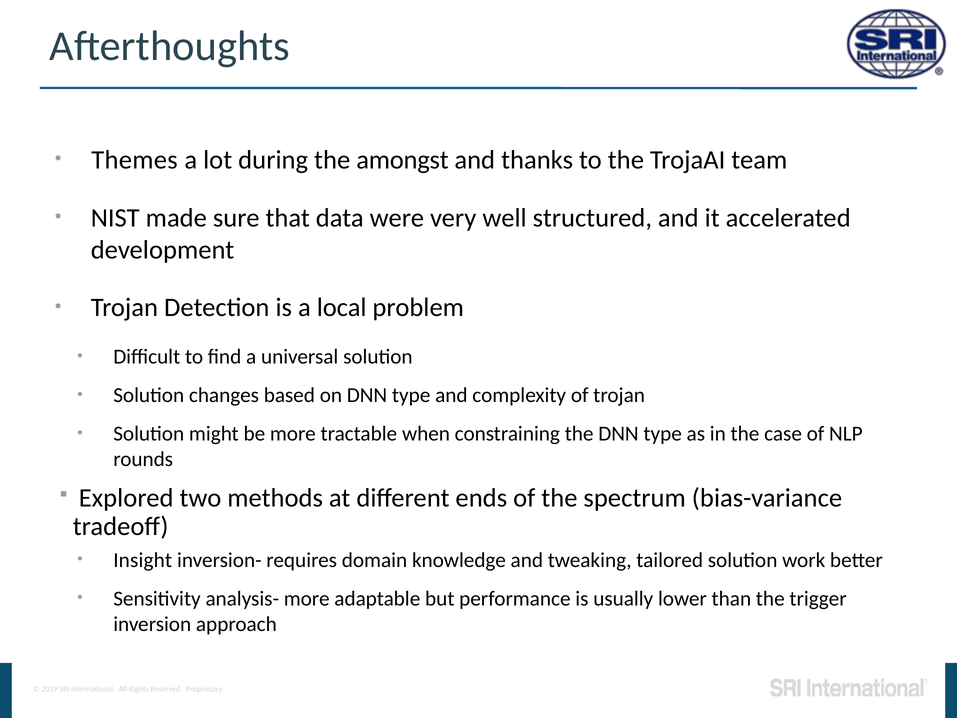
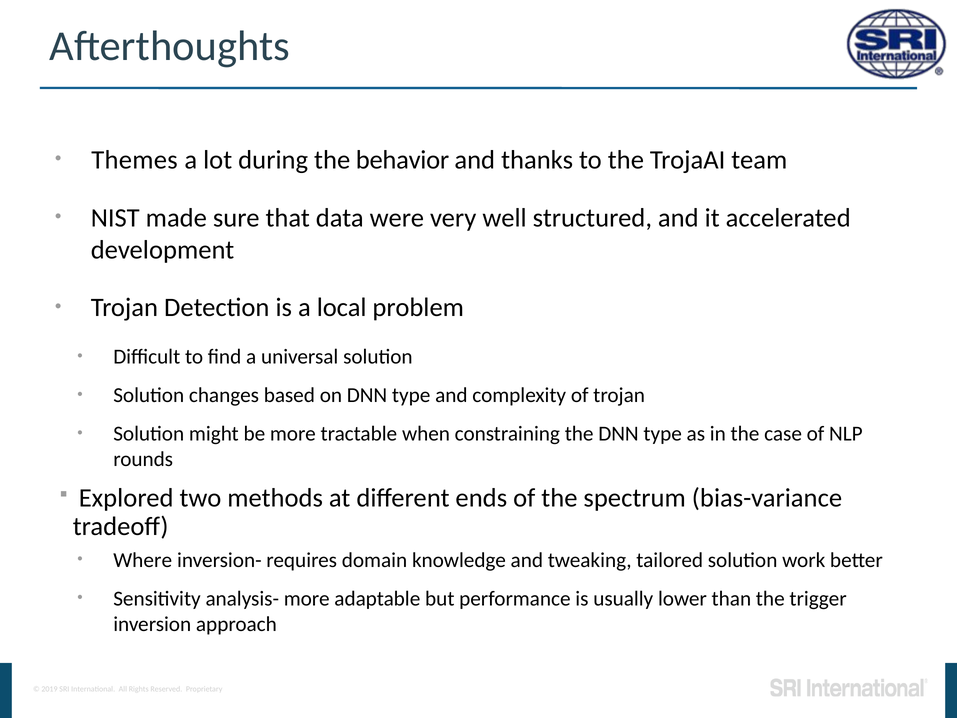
amongst: amongst -> behavior (403, 160)
Insight: Insight -> Where (143, 560)
